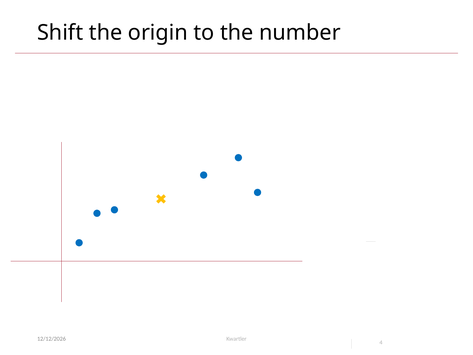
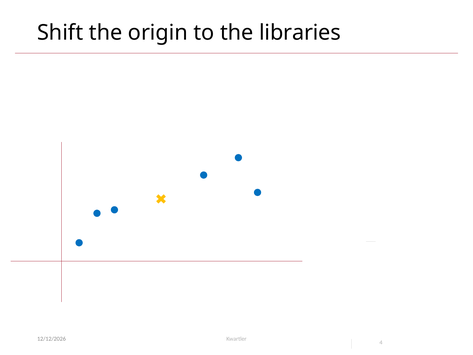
number: number -> libraries (300, 33)
